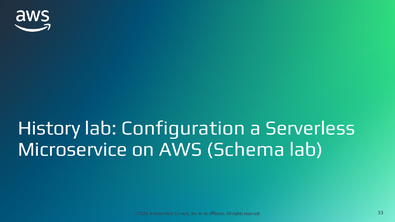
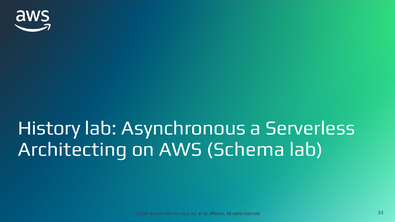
Configuration: Configuration -> Asynchronous (183, 128)
Microservice: Microservice -> Architecting (72, 149)
